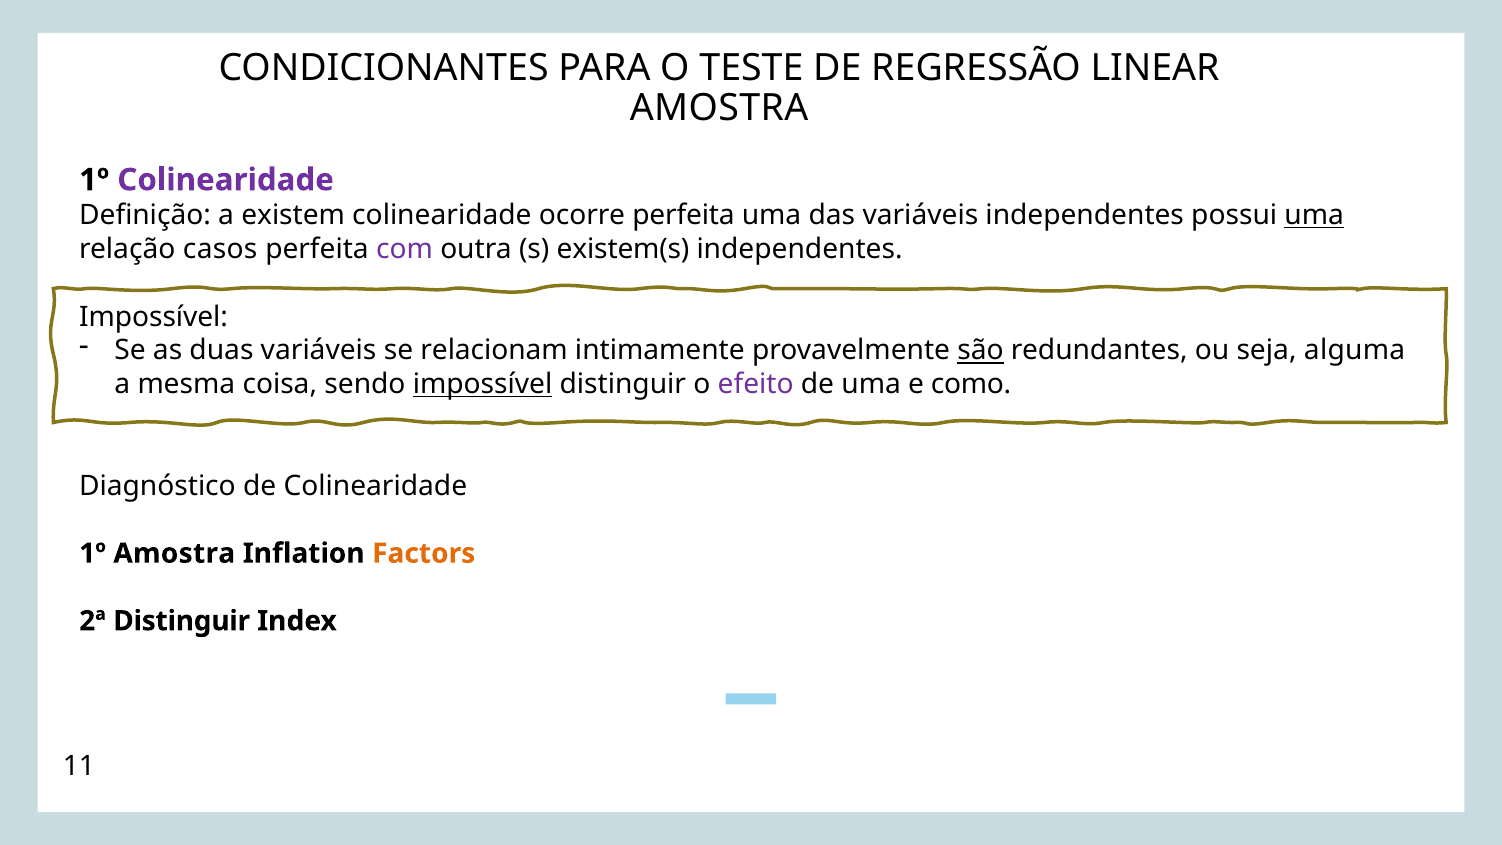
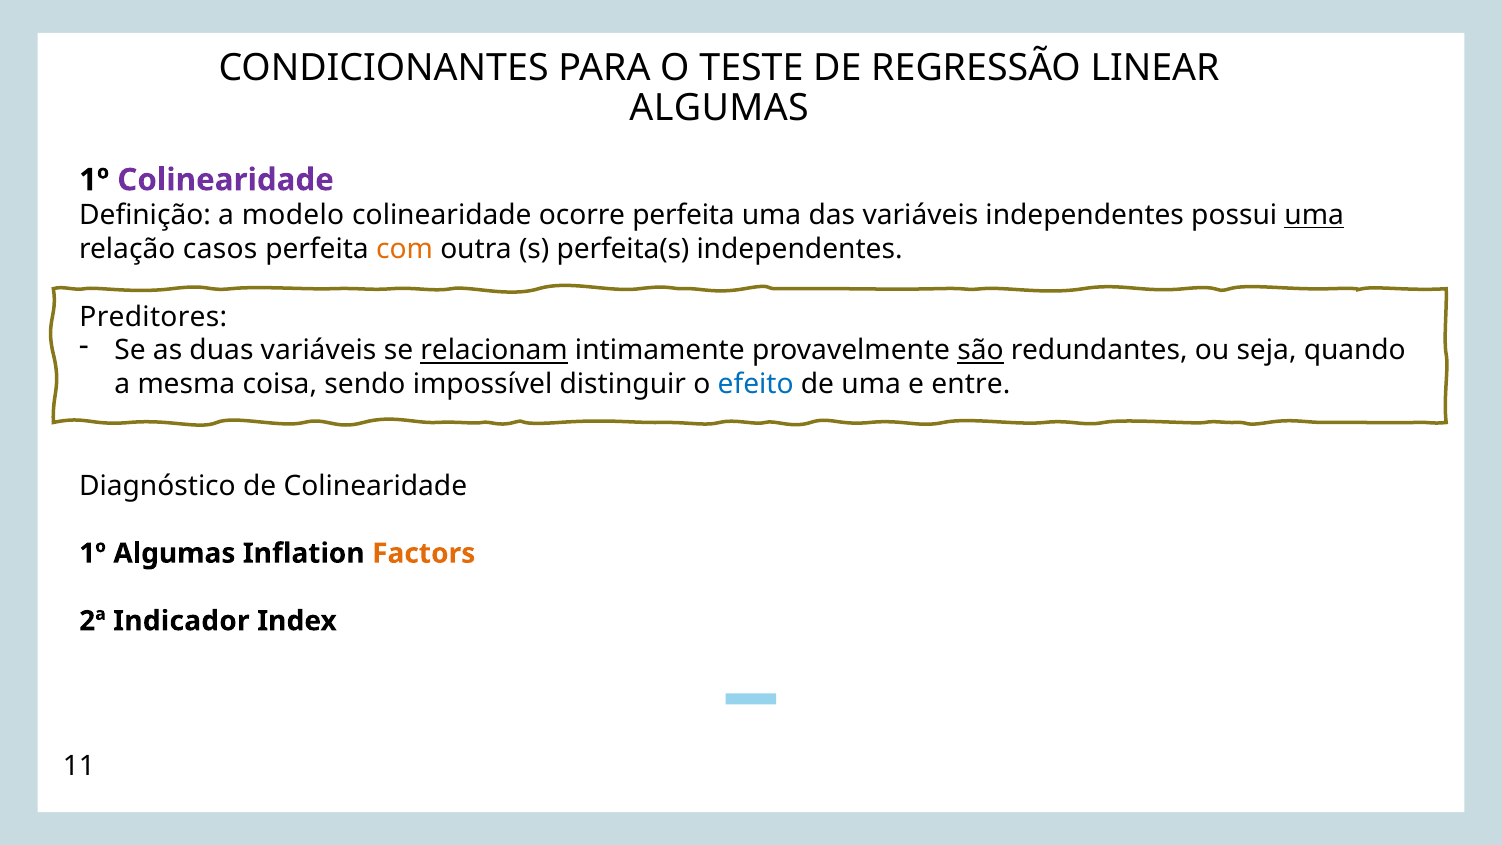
AMOSTRA: AMOSTRA -> ALGUMAS (719, 108)
existem: existem -> modelo (293, 215)
com colour: purple -> orange (405, 249)
existem(s: existem(s -> perfeita(s (623, 249)
Impossível: Impossível -> Preditores (153, 317)
relacionam underline: none -> present (494, 351)
alguma: alguma -> quando (1355, 351)
impossível underline: present -> none (483, 384)
efeito colour: purple -> blue (756, 384)
como: como -> entre (971, 384)
1º Amostra: Amostra -> Algumas (174, 553)
2ª Distinguir: Distinguir -> Indicador (181, 621)
